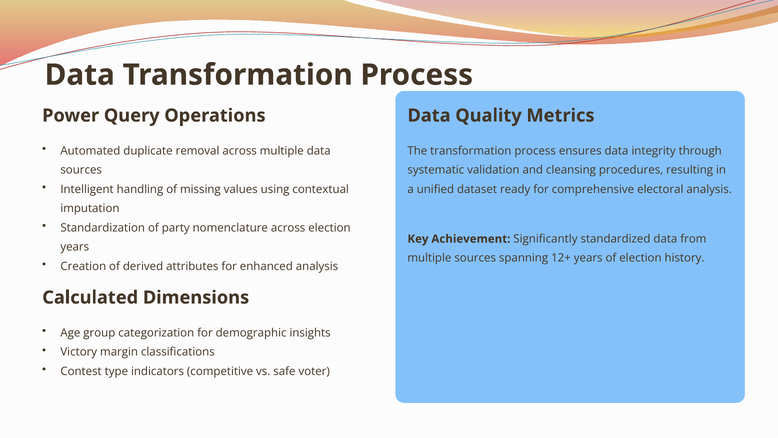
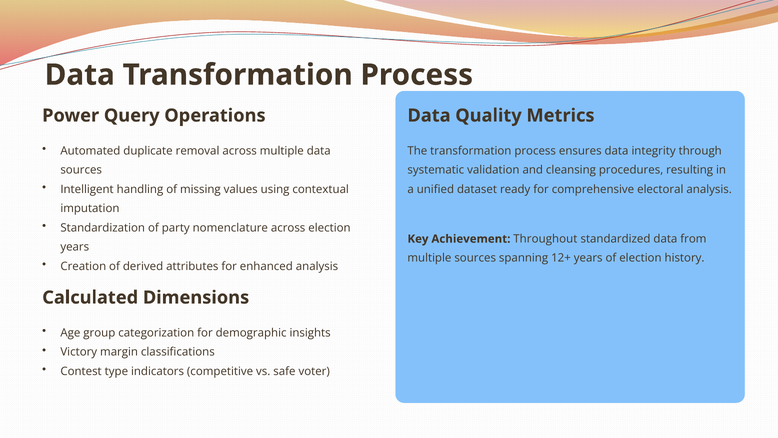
Significantly: Significantly -> Throughout (545, 239)
